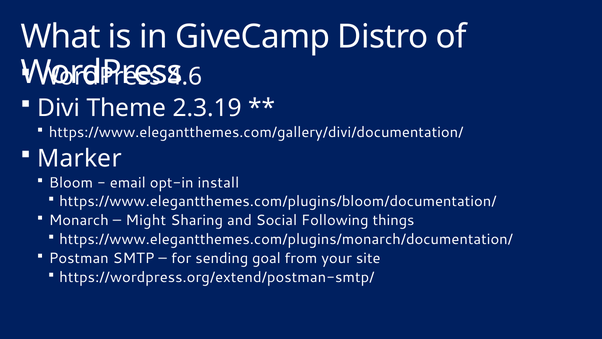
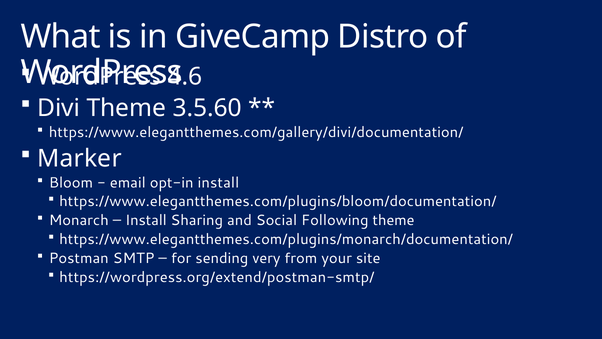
2.3.19: 2.3.19 -> 3.5.60 (207, 108)
Might: Might -> Install (146, 220)
Following things: things -> theme (394, 220)
goal: goal -> very (266, 258)
